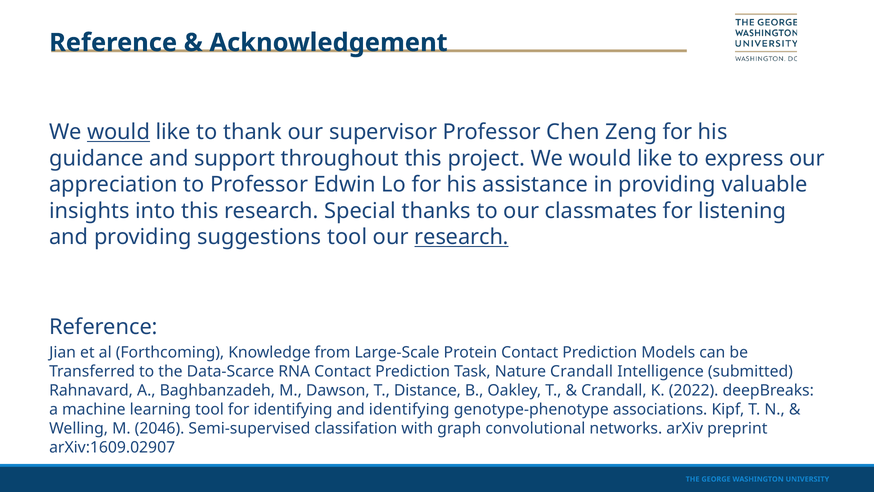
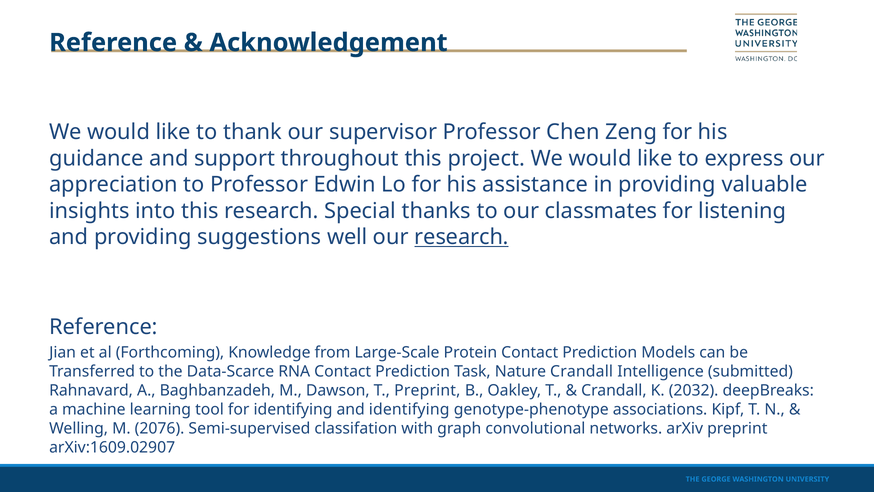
would underline: present -> none (119, 132)
suggestions tool: tool -> well (347, 237)
T Distance: Distance -> Preprint (427, 390)
2022: 2022 -> 2032 (694, 390)
2046: 2046 -> 2076 (160, 428)
